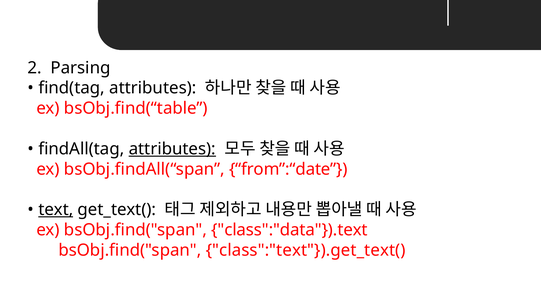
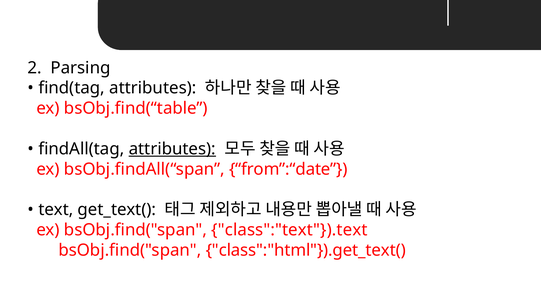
text underline: present -> none (56, 210)
class":"data"}).text: class":"data"}).text -> class":"text"}).text (289, 230)
class":"text"}).get_text(: class":"text"}).get_text( -> class":"html"}).get_text( (306, 250)
